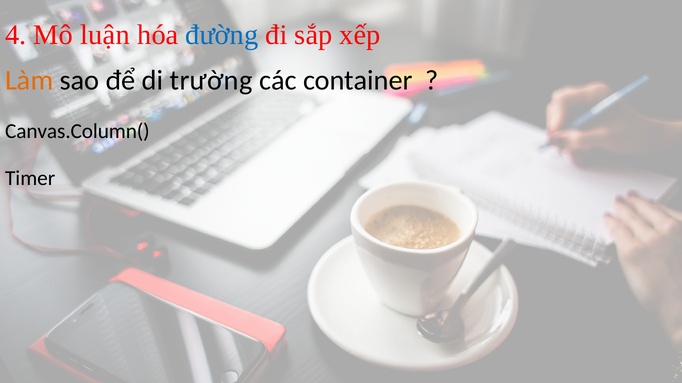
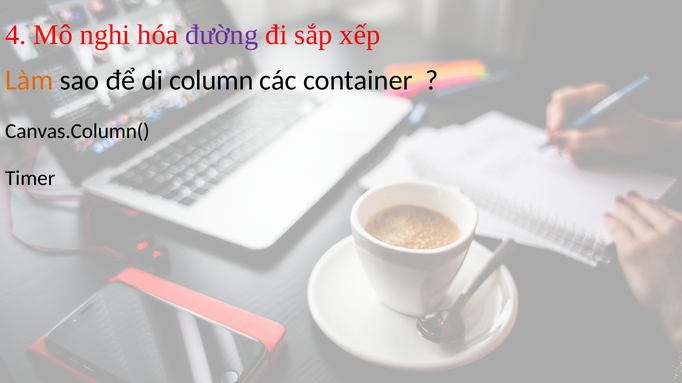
luận: luận -> nghi (105, 35)
đường colour: blue -> purple (222, 35)
trường: trường -> column (211, 80)
